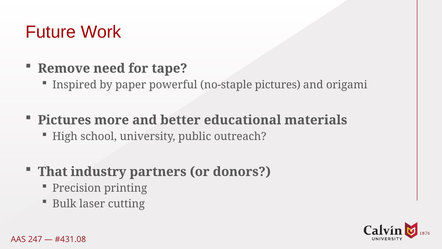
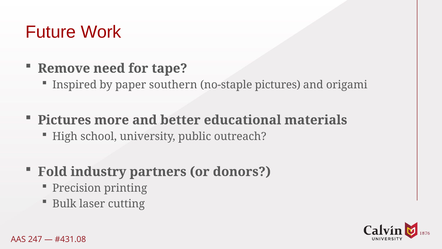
powerful: powerful -> southern (173, 85)
That: That -> Fold (53, 171)
